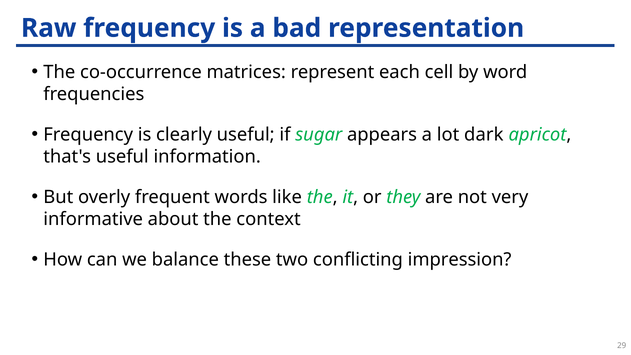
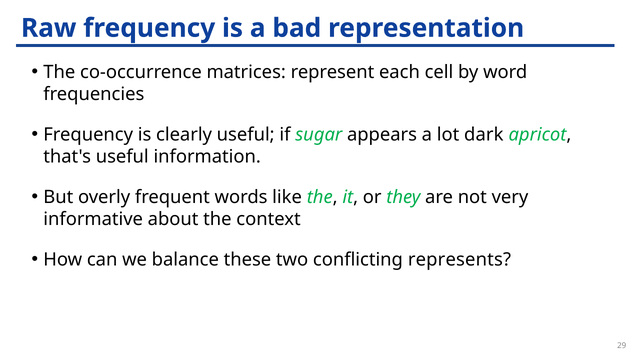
impression: impression -> represents (459, 260)
